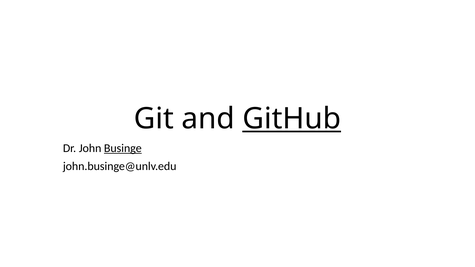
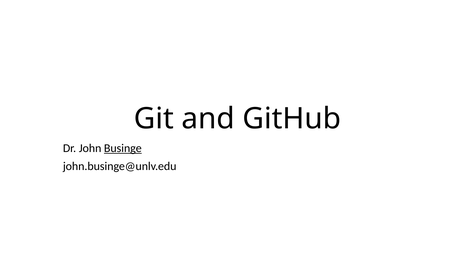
GitHub underline: present -> none (292, 119)
